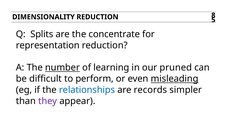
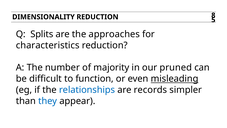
concentrate: concentrate -> approaches (114, 34)
representation: representation -> characteristics (48, 45)
number underline: present -> none (62, 67)
learning: learning -> majority (111, 67)
perform: perform -> function (95, 78)
they colour: purple -> blue (48, 101)
